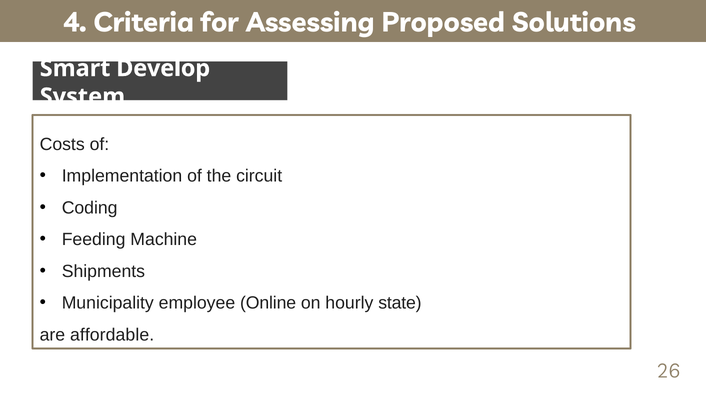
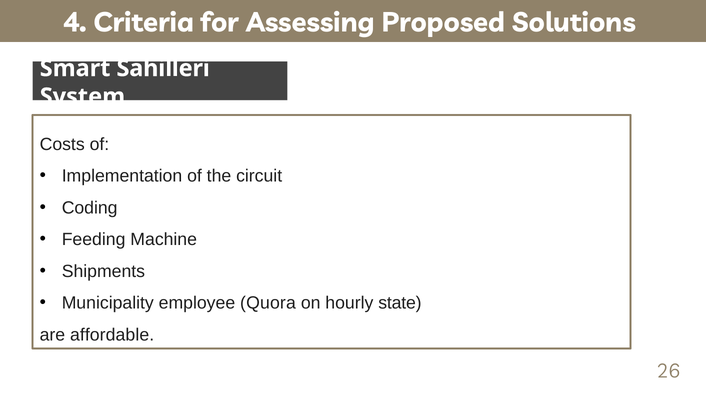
Develop: Develop -> Sahilleri (163, 68)
Online: Online -> Quora (268, 303)
